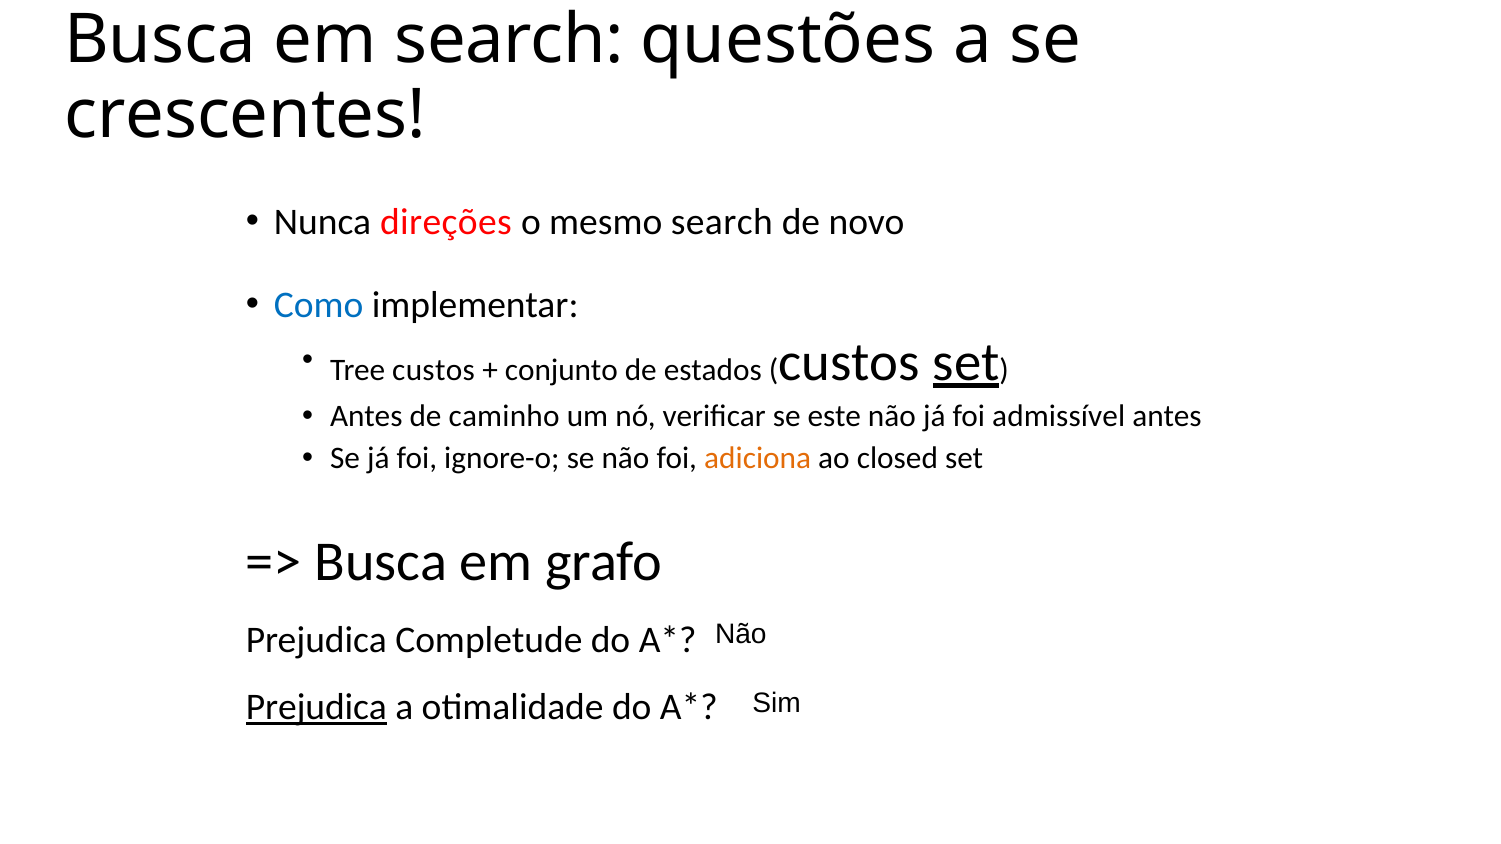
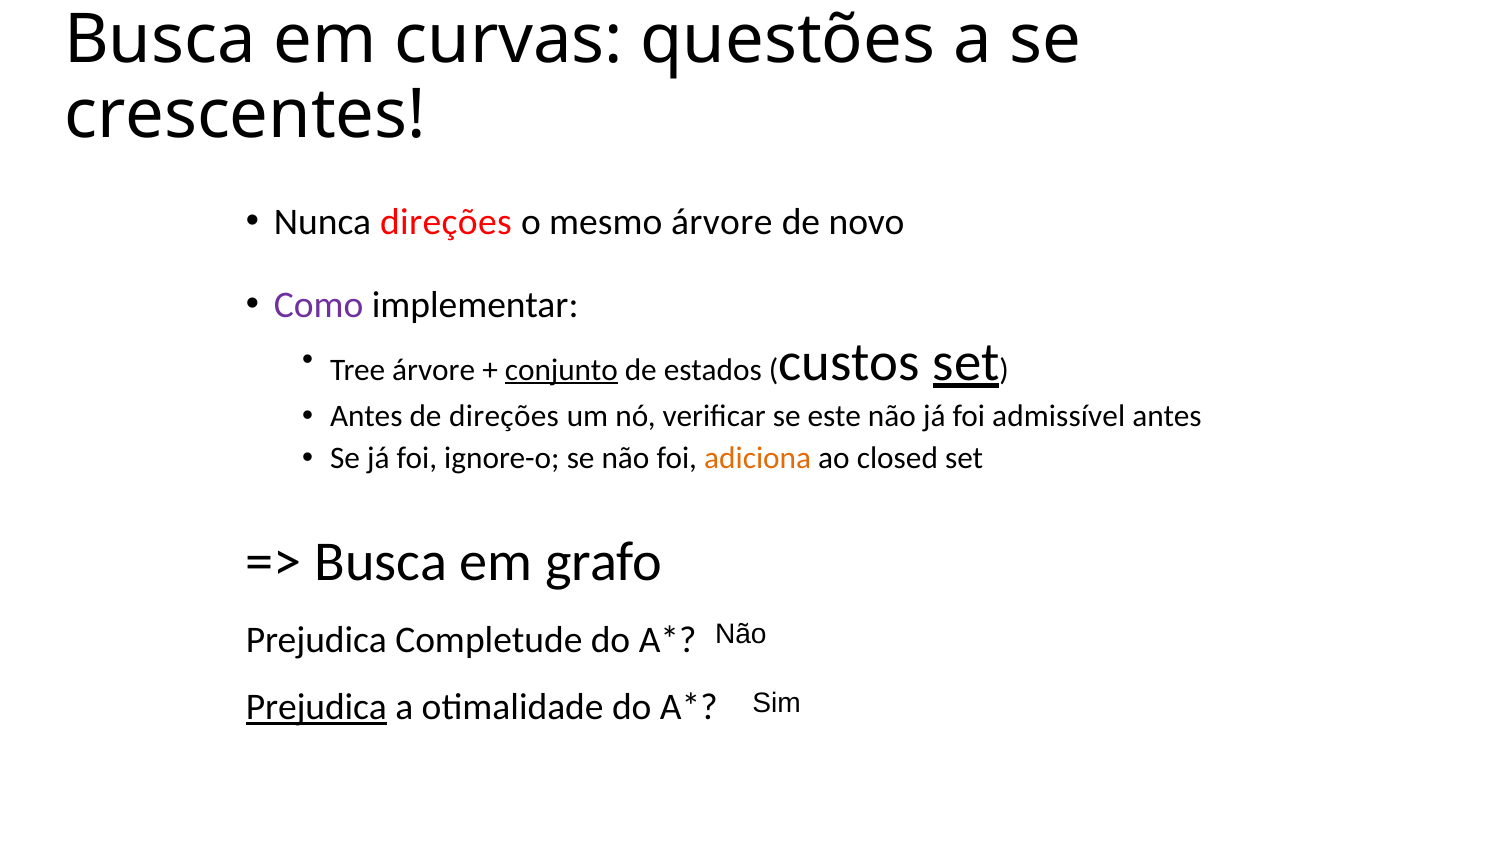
em search: search -> curvas (509, 40)
mesmo search: search -> árvore (722, 222)
Como colour: blue -> purple (319, 305)
Tree custos: custos -> árvore (434, 370)
conjunto underline: none -> present (561, 370)
de caminho: caminho -> direções (504, 417)
